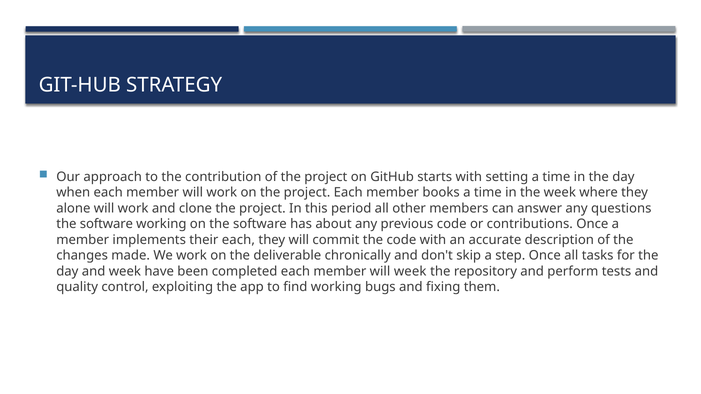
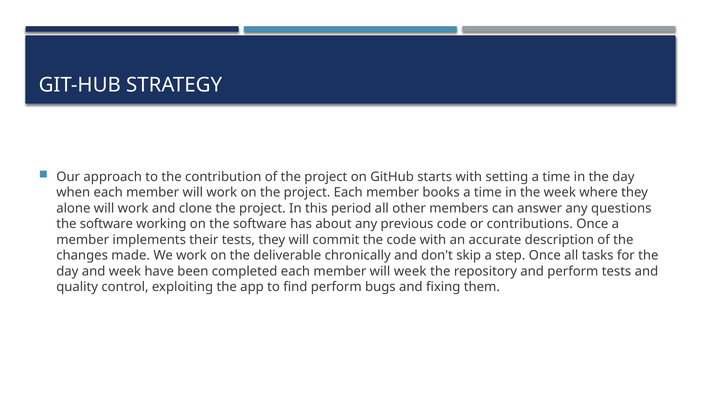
their each: each -> tests (238, 240)
find working: working -> perform (336, 287)
